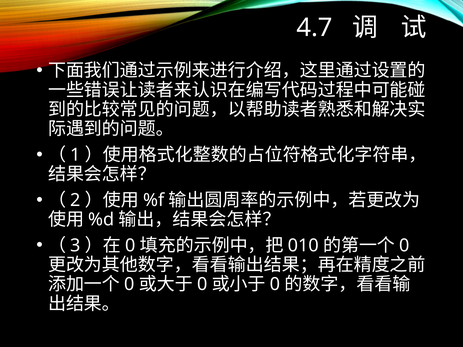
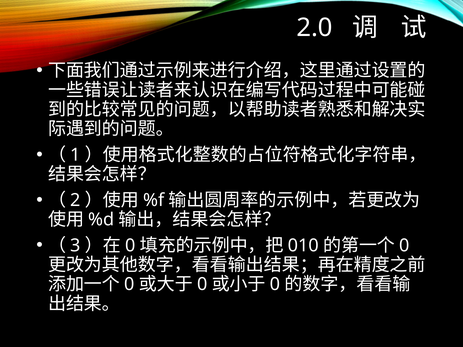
4.7: 4.7 -> 2.0 (315, 28)
